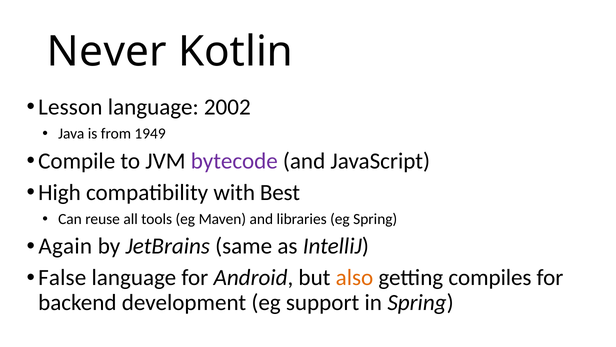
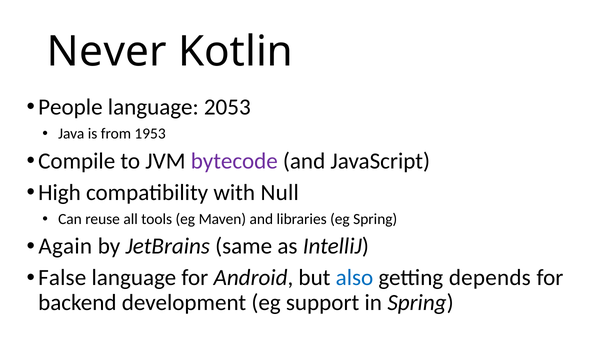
Lesson: Lesson -> People (70, 107)
2002: 2002 -> 2053 (227, 107)
1949: 1949 -> 1953 (150, 134)
Best: Best -> Null (280, 192)
also colour: orange -> blue (354, 277)
compiles: compiles -> depends (490, 277)
